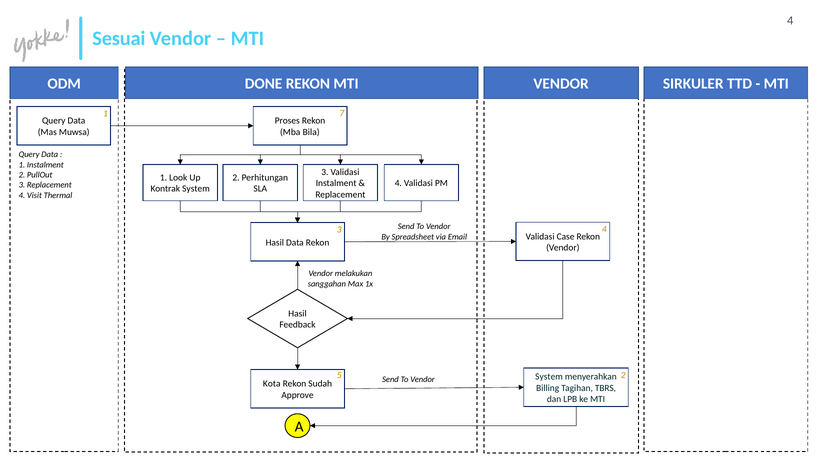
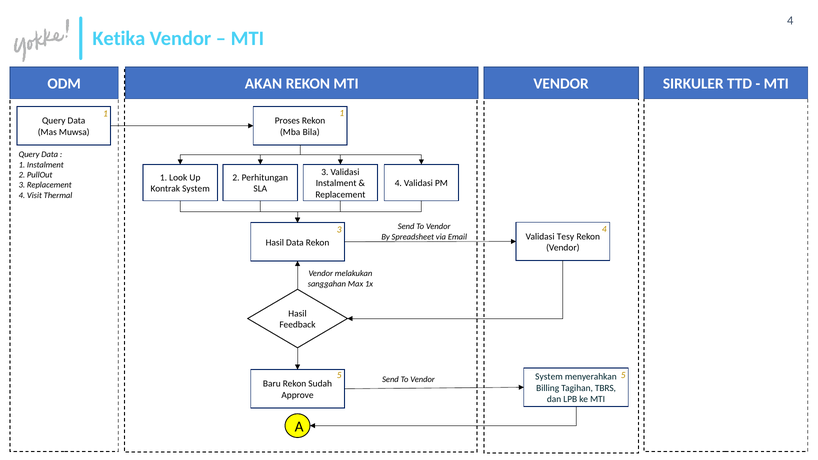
Sesuai: Sesuai -> Ketika (119, 38)
DONE: DONE -> AKAN (263, 84)
1 7: 7 -> 1 (342, 113)
Case: Case -> Tesy (565, 237)
5 2: 2 -> 5 (623, 375)
Kota: Kota -> Baru (272, 384)
